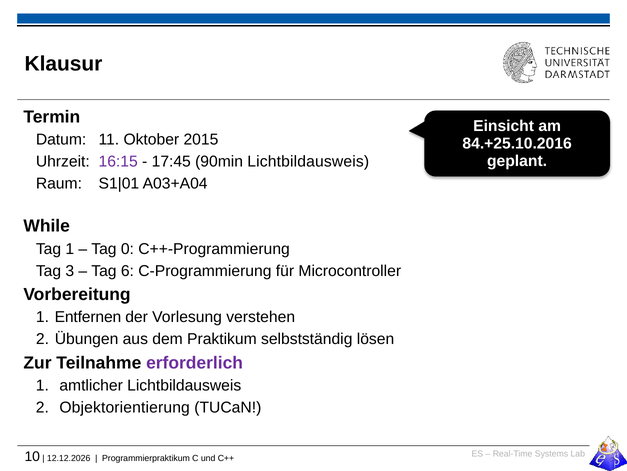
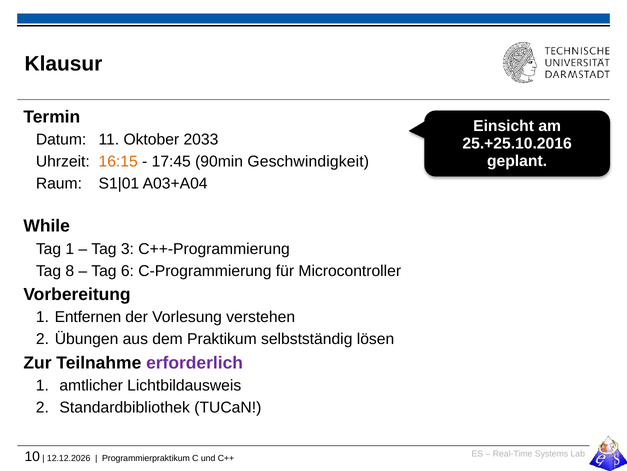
2015: 2015 -> 2033 (201, 139)
84.+25.10.2016: 84.+25.10.2016 -> 25.+25.10.2016 (517, 143)
16:15 colour: purple -> orange (118, 161)
90min Lichtbildausweis: Lichtbildausweis -> Geschwindigkeit (308, 161)
0: 0 -> 3 (127, 248)
3: 3 -> 8 (70, 270)
Objektorientierung: Objektorientierung -> Standardbibliothek (125, 407)
